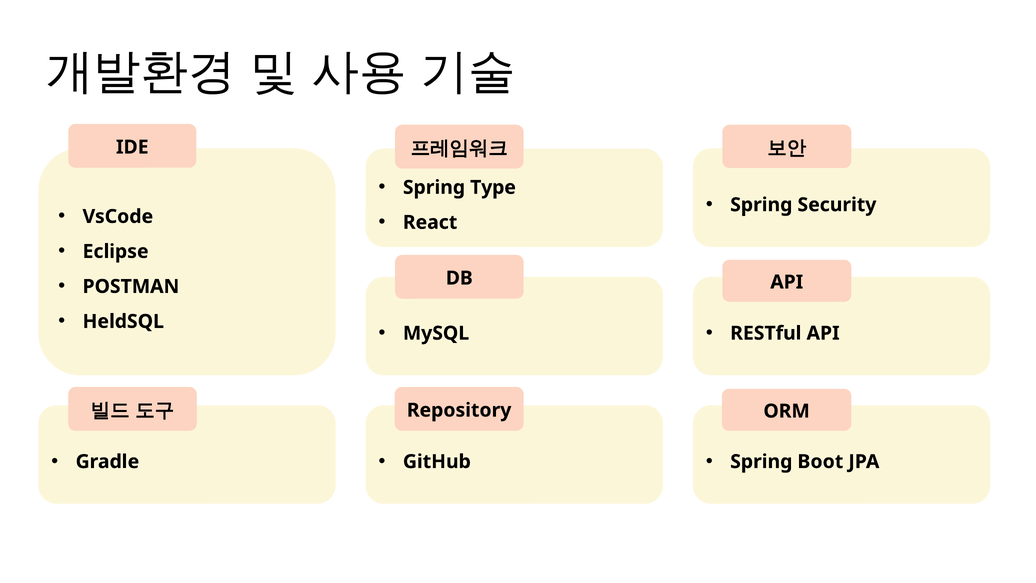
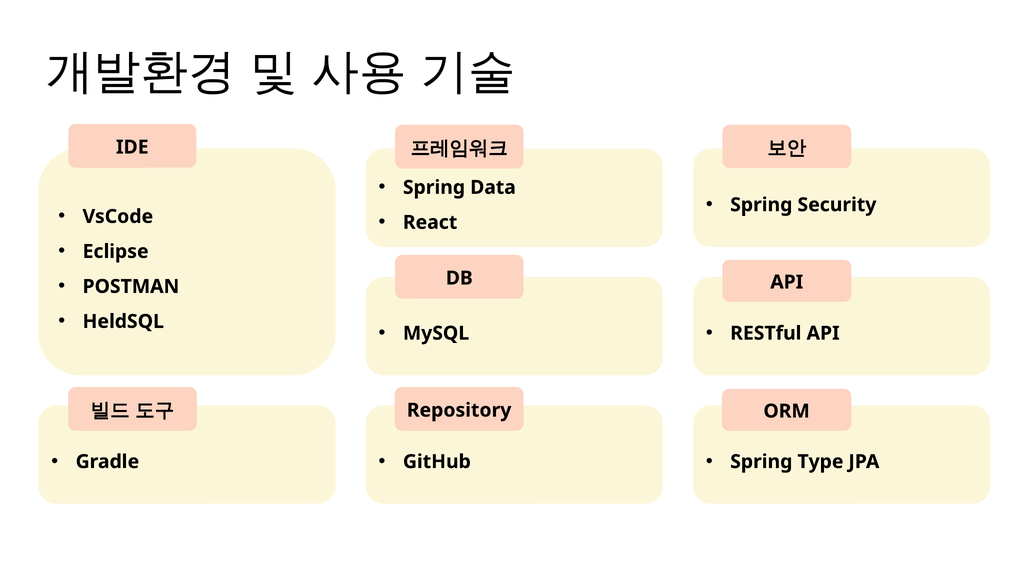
Type: Type -> Data (493, 187)
Boot: Boot -> Type (820, 461)
